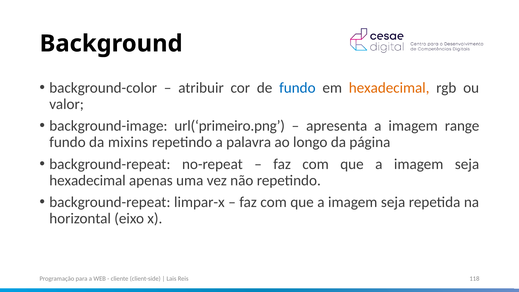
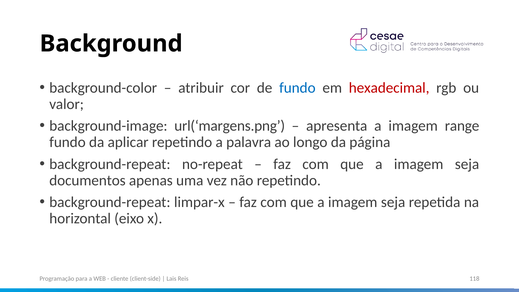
hexadecimal colour: orange -> red (389, 88)
url(‘primeiro.png: url(‘primeiro.png -> url(‘margens.png (230, 126)
mixins: mixins -> aplicar (128, 142)
hexadecimal: hexadecimal -> documentos (87, 180)
